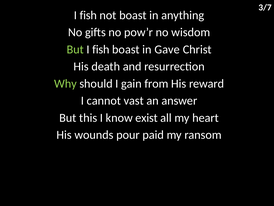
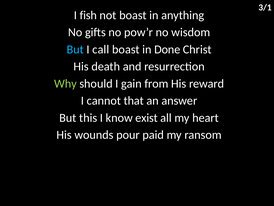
3/7: 3/7 -> 3/1 (265, 7)
But colour: light green -> light blue (75, 49)
fish: fish -> call (101, 49)
Gave: Gave -> Done (167, 49)
vast: vast -> that (134, 100)
